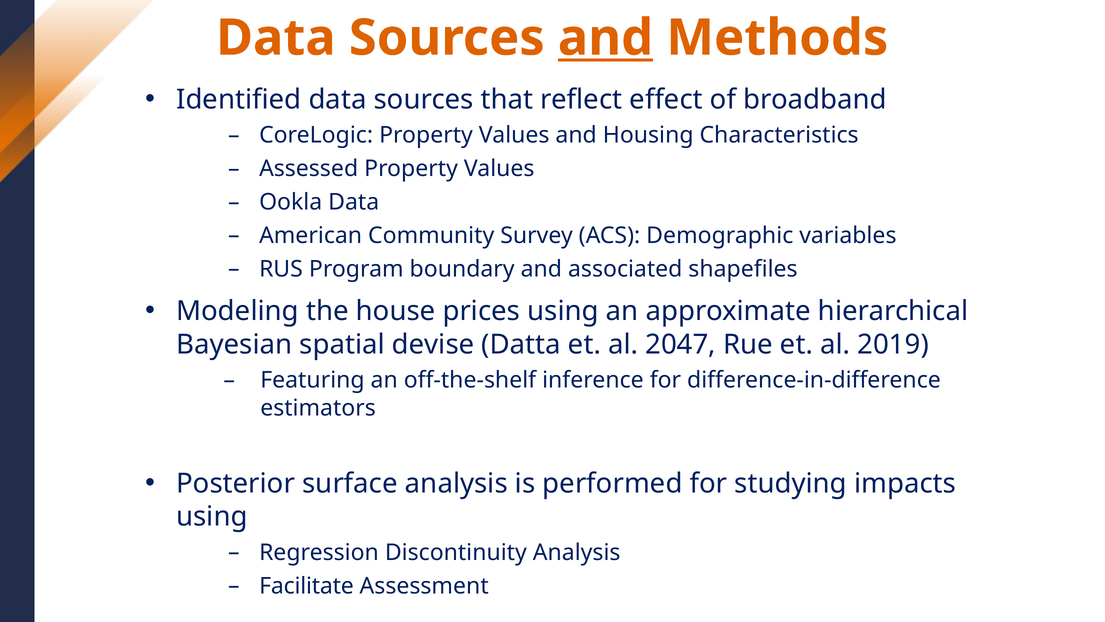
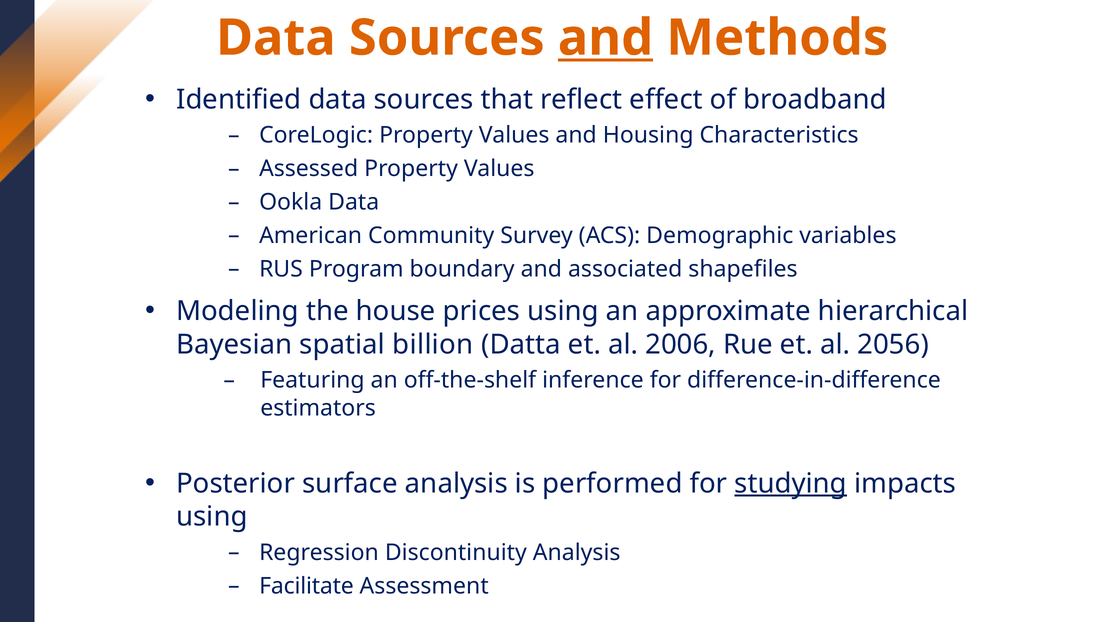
devise: devise -> billion (433, 344)
2047: 2047 -> 2006 (681, 344)
2019: 2019 -> 2056 (893, 344)
studying underline: none -> present (791, 483)
